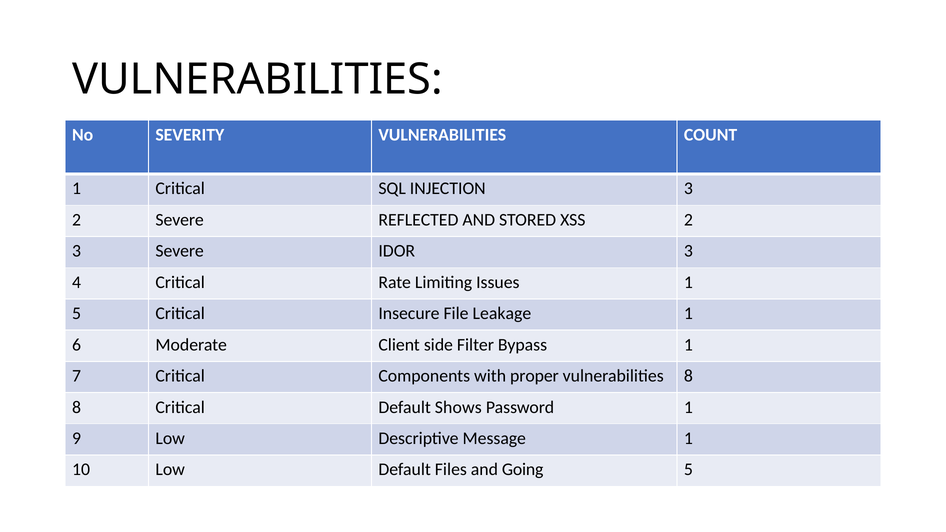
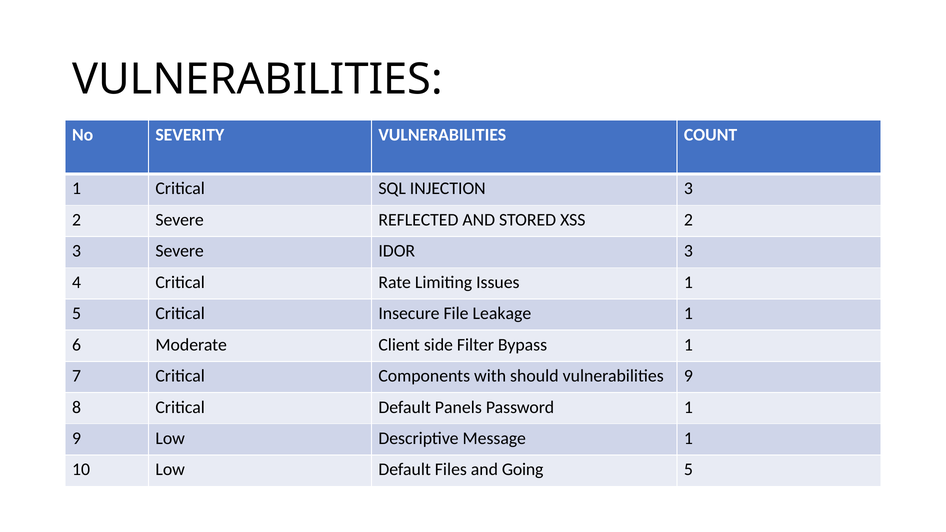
proper: proper -> should (534, 376)
vulnerabilities 8: 8 -> 9 (688, 376)
Shows: Shows -> Panels (458, 407)
